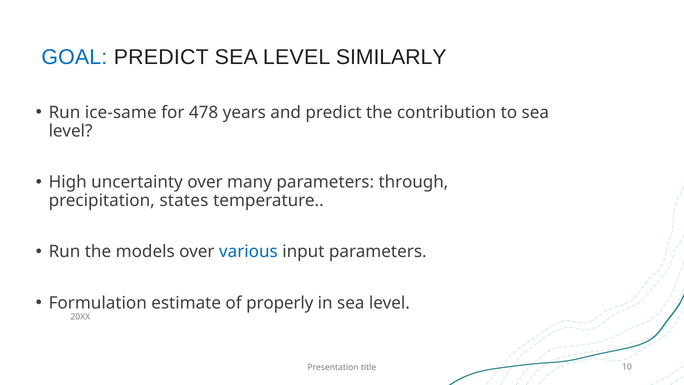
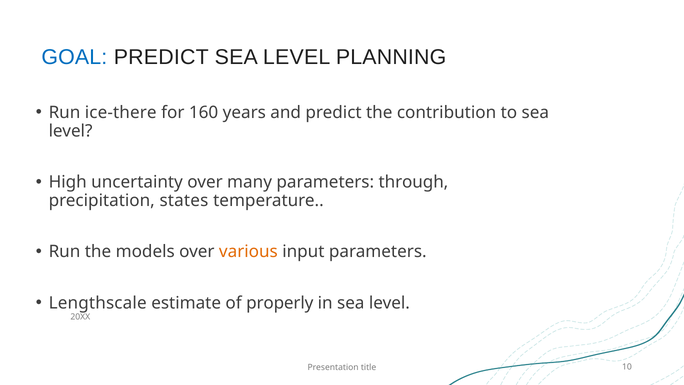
SIMILARLY: SIMILARLY -> PLANNING (391, 57)
ice-same: ice-same -> ice-there (121, 112)
478: 478 -> 160 (204, 112)
various colour: blue -> orange (248, 252)
Formulation: Formulation -> Lengthscale (98, 303)
